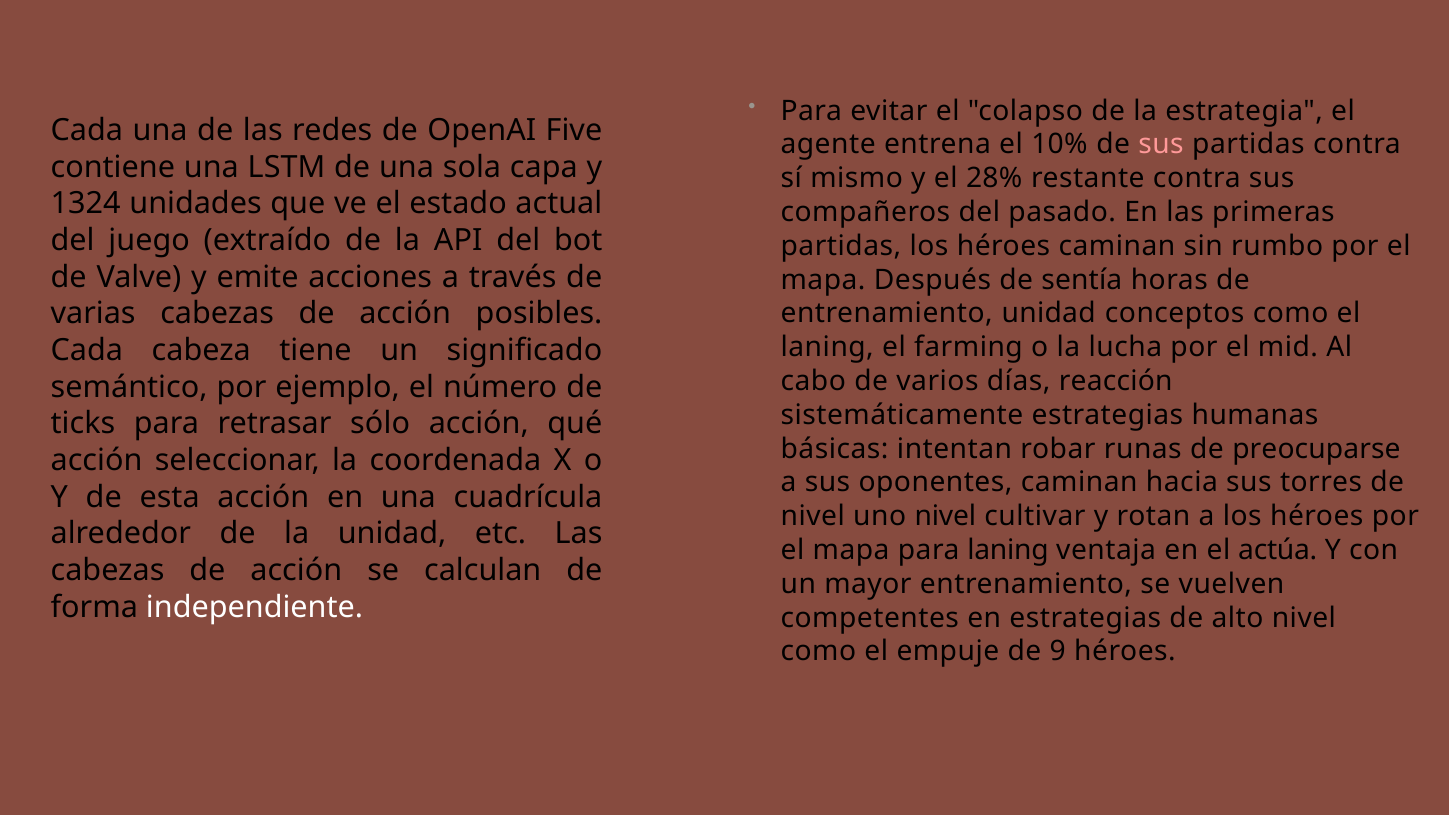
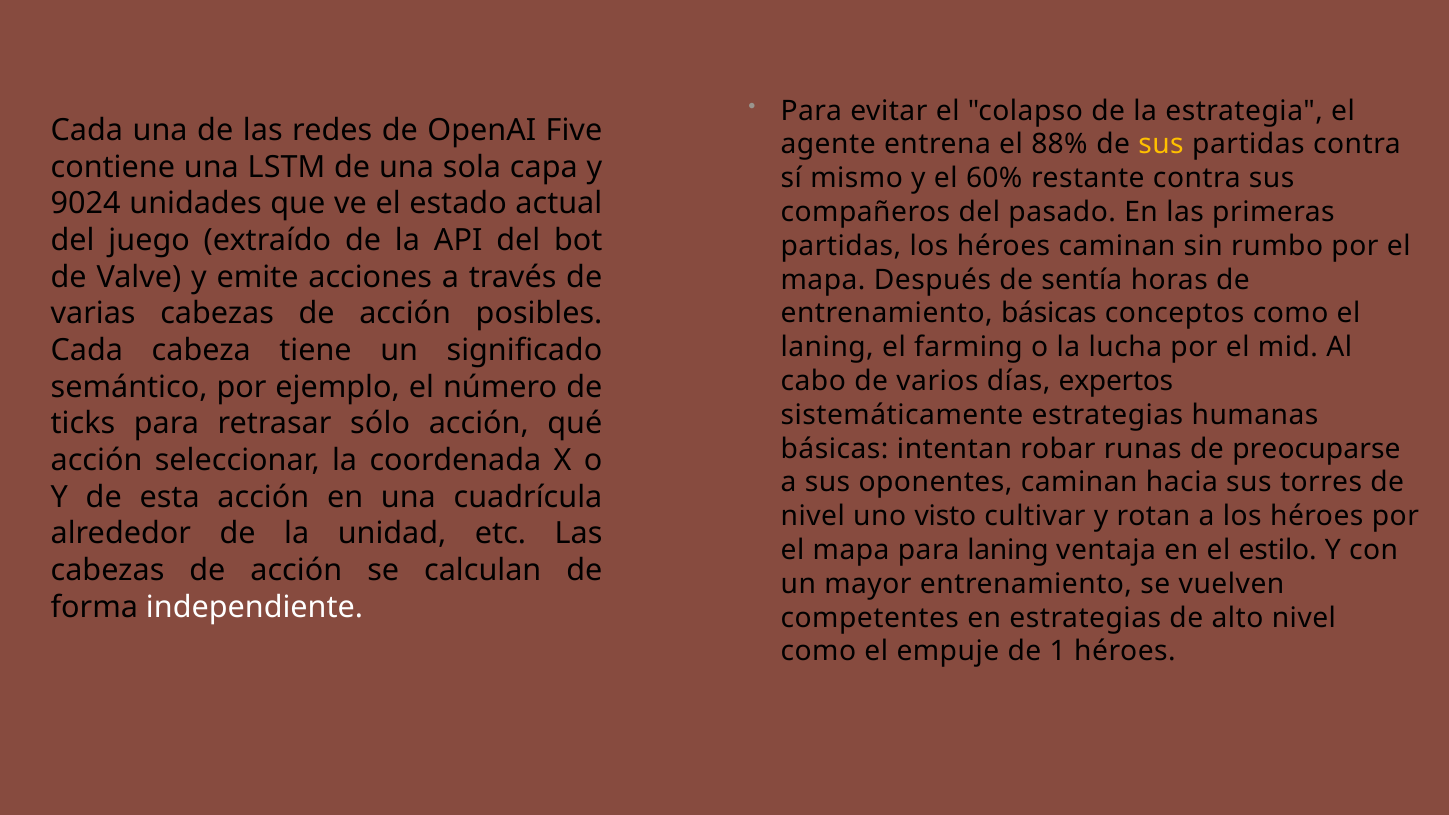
10%: 10% -> 88% (1059, 145)
sus colour: pink -> yellow (1161, 145)
28%: 28% -> 60% (994, 178)
1324: 1324 -> 9024 (86, 204)
entrenamiento unidad: unidad -> básicas (1049, 314)
reacción: reacción -> expertos (1116, 381)
uno nivel: nivel -> visto (945, 516)
actúa: actúa -> estilo (1278, 550)
9: 9 -> 1 (1058, 652)
